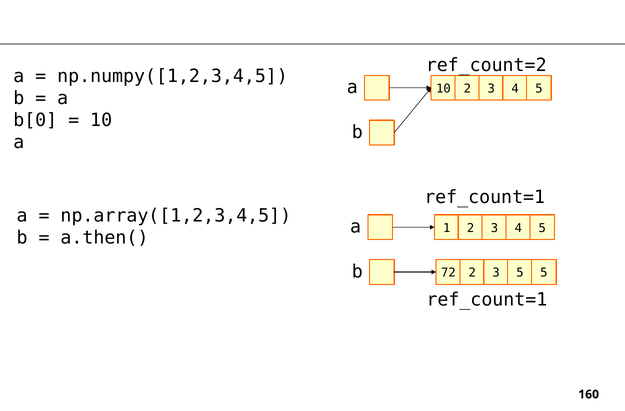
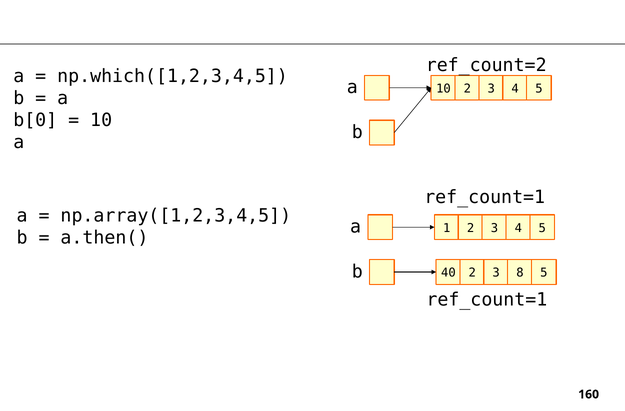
np.numpy([1,2,3,4,5: np.numpy([1,2,3,4,5 -> np.which([1,2,3,4,5 (173, 76)
72: 72 -> 40 (448, 273)
3 5: 5 -> 8 (520, 273)
